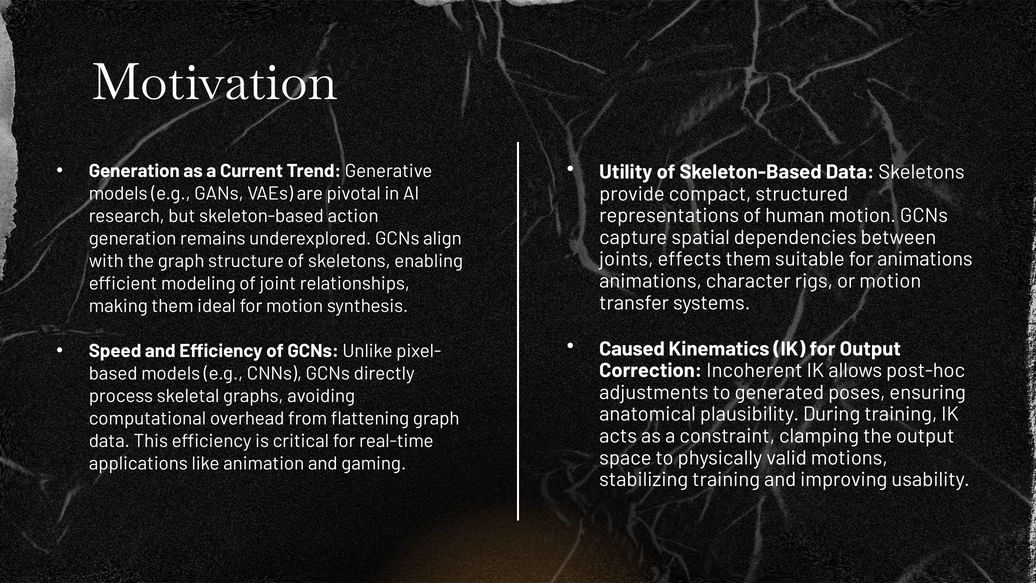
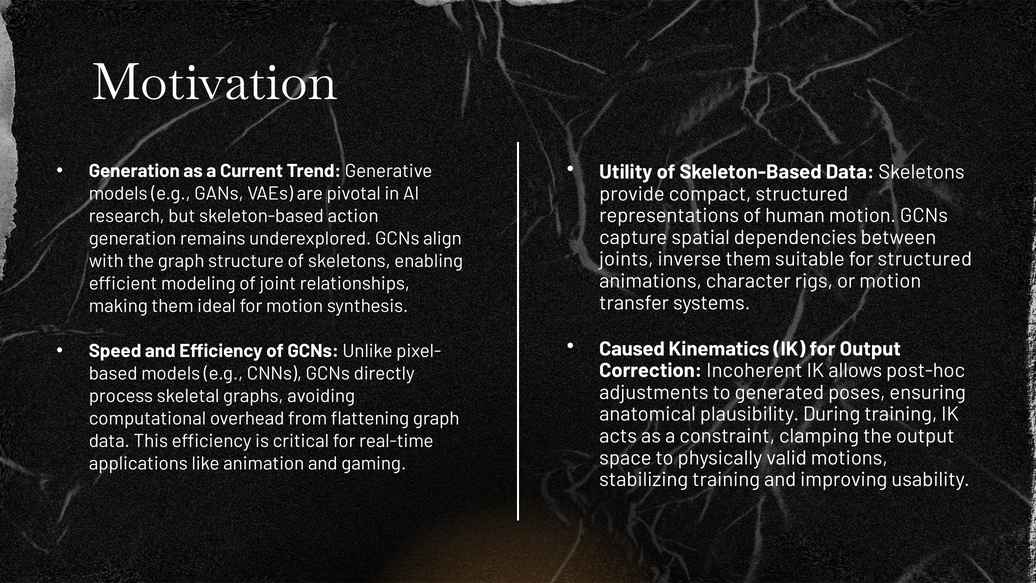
effects: effects -> inverse (689, 259)
for animations: animations -> structured (925, 259)
